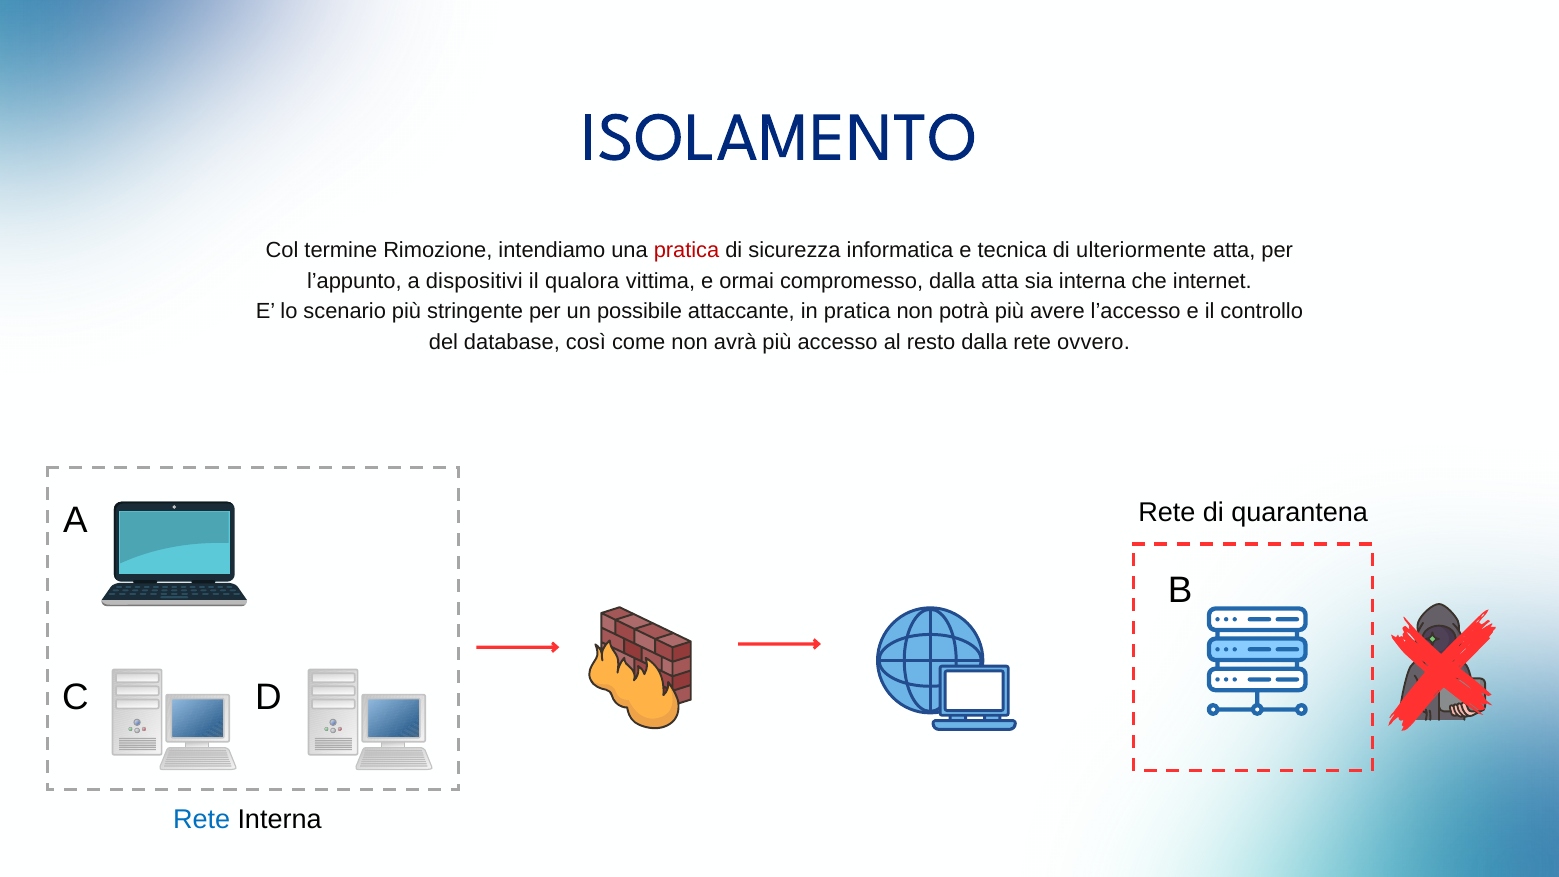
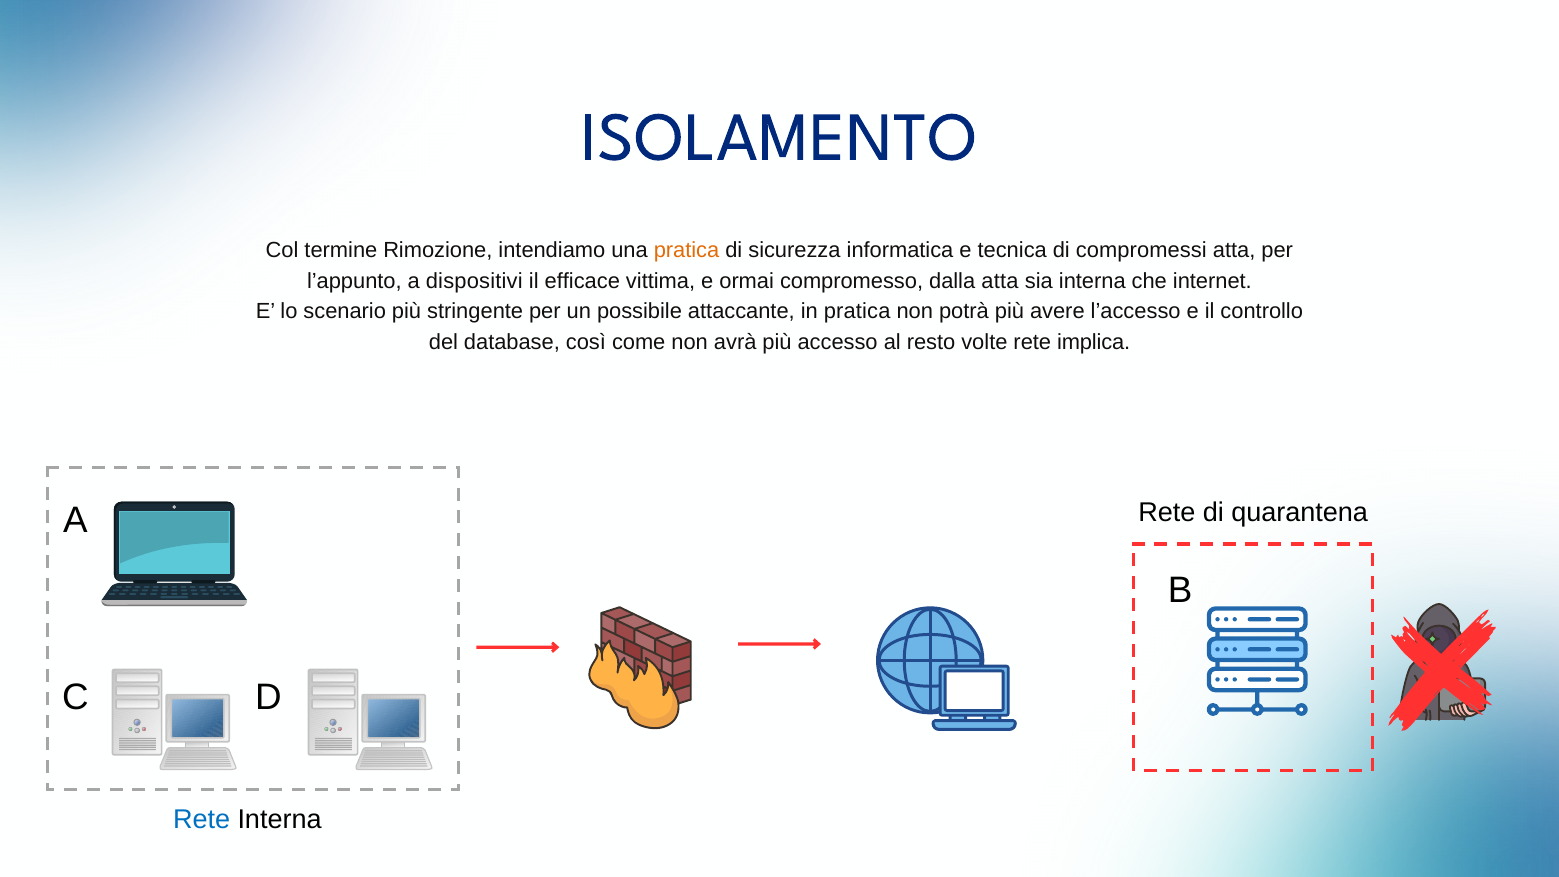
pratica colour: red -> orange (687, 251)
ulteriormente: ulteriormente -> compromessi (1141, 251)
qualora: qualora -> efficace (582, 281)
resto dalla: dalla -> volte (984, 342)
ovvero: ovvero -> implica (1094, 342)
